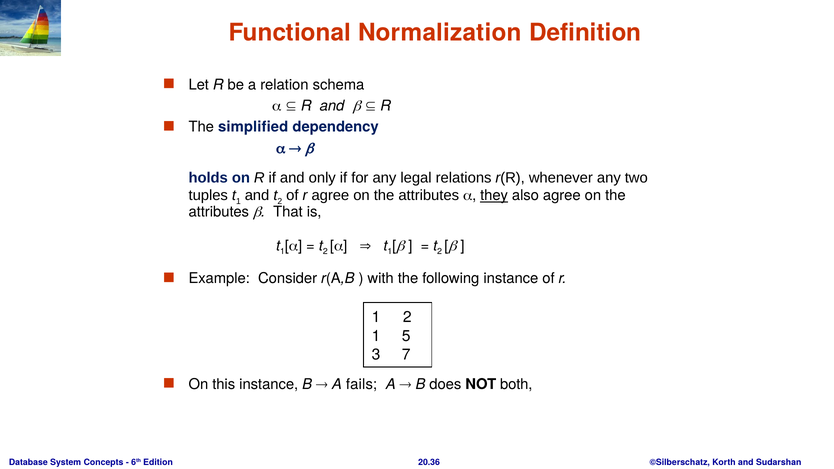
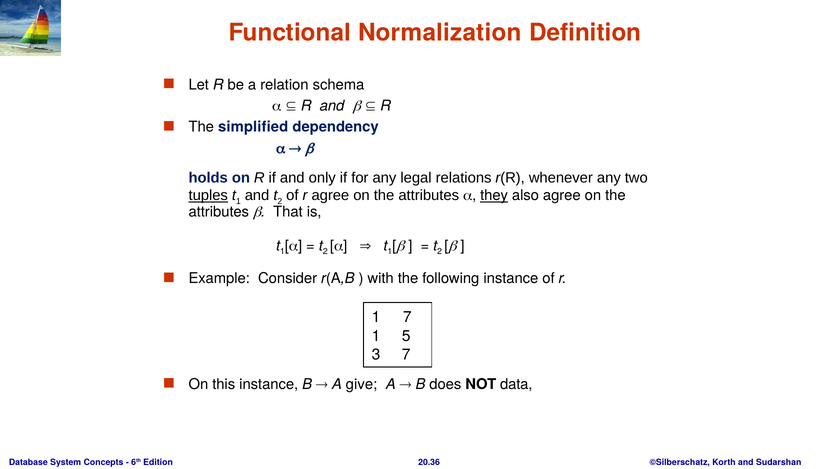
tuples underline: none -> present (208, 195)
1 2: 2 -> 7 (407, 317)
fails: fails -> give (362, 384)
both: both -> data (516, 384)
